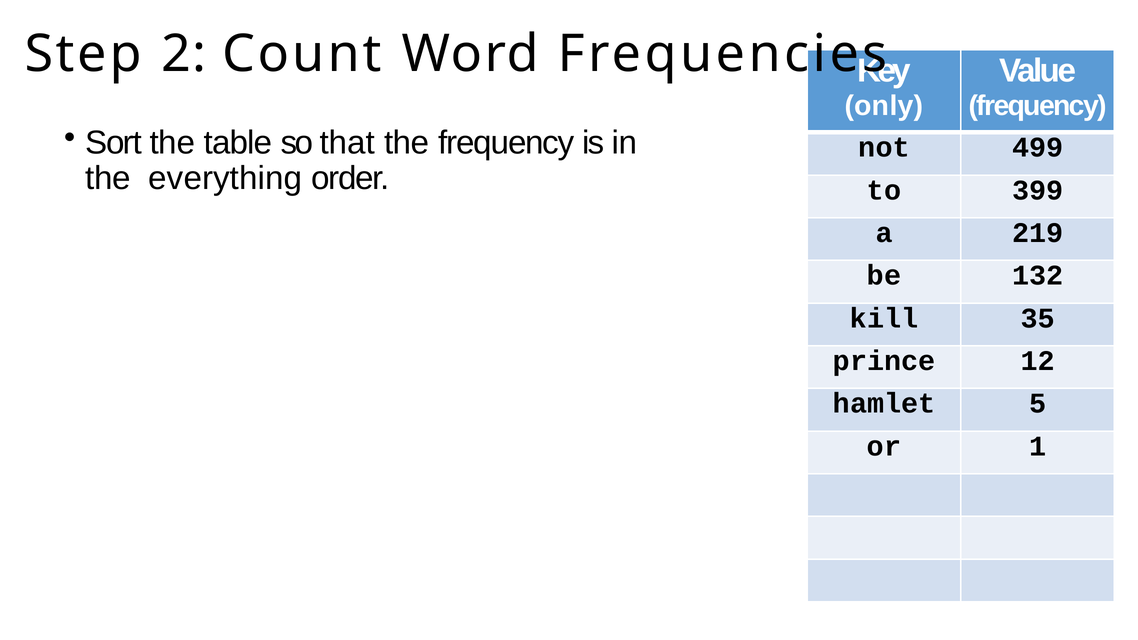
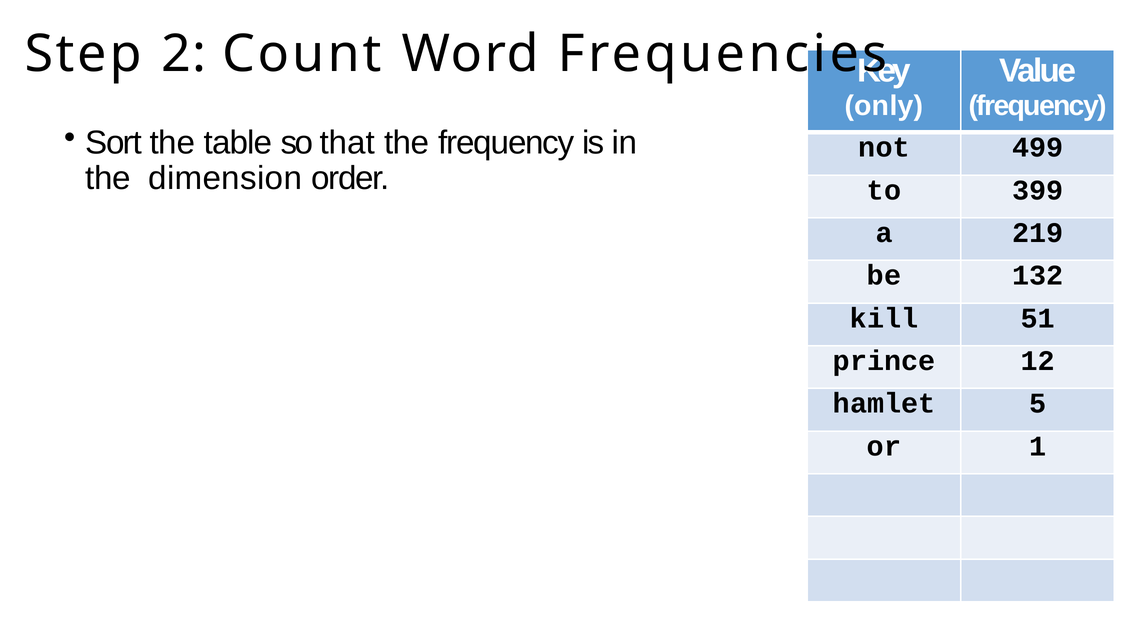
everything: everything -> dimension (225, 179)
35: 35 -> 51 (1038, 318)
